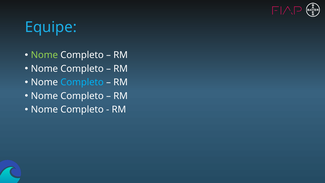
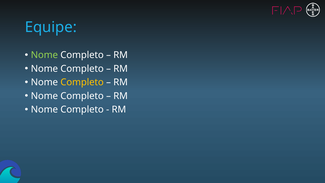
Completo colour: light blue -> yellow (82, 82)
